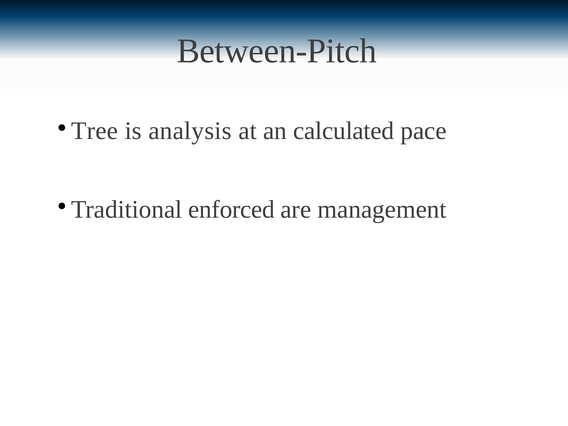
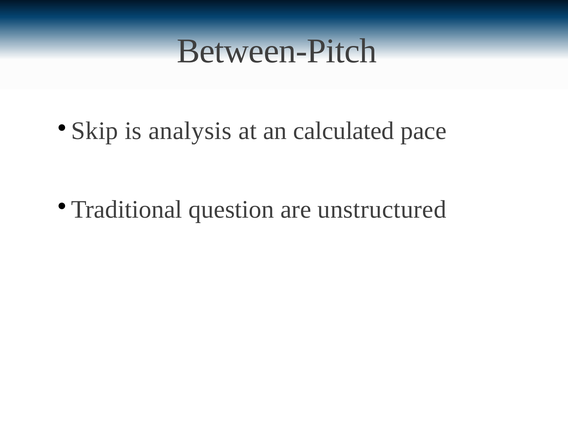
Tree: Tree -> Skip (95, 131)
enforced: enforced -> question (231, 209)
management: management -> unstructured (382, 209)
